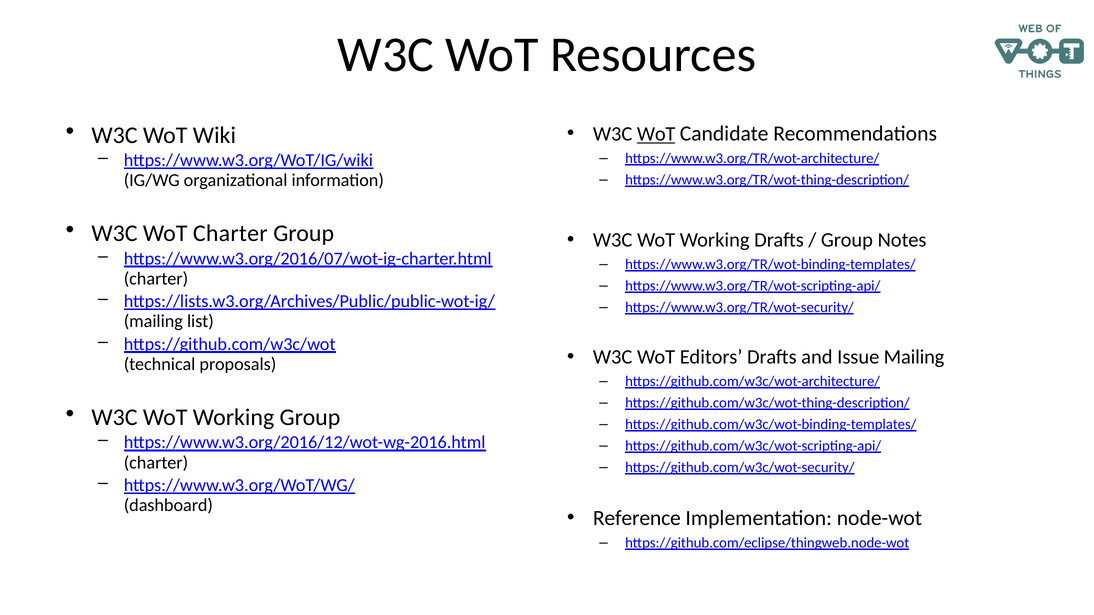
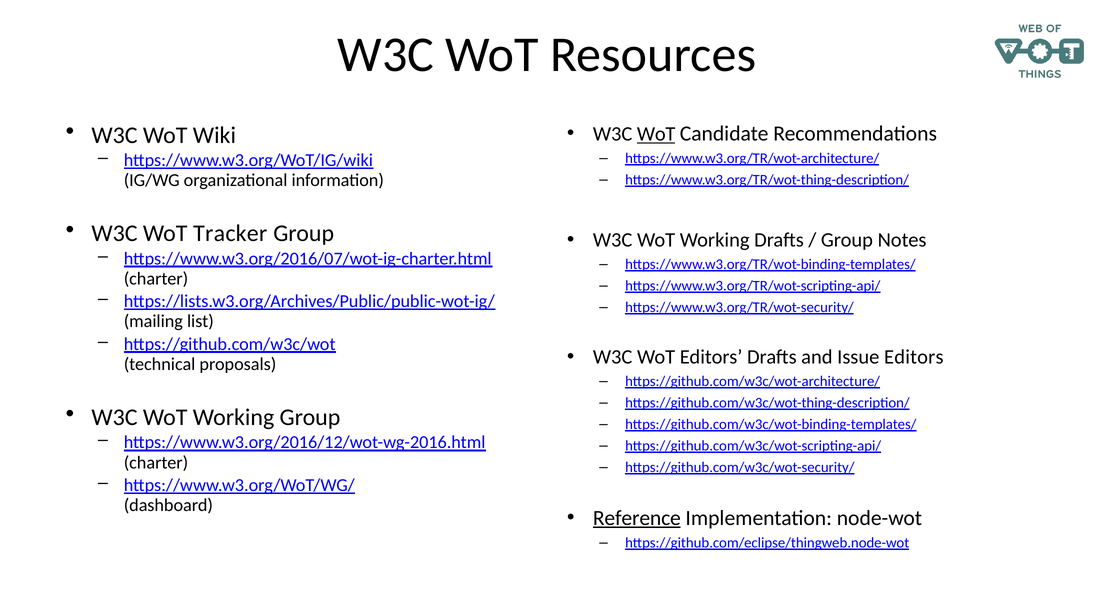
WoT Charter: Charter -> Tracker (230, 234)
Issue Mailing: Mailing -> Editors (914, 357)
Reference underline: none -> present (637, 518)
